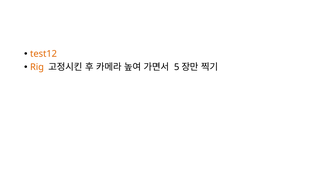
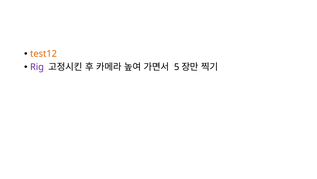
Rig colour: orange -> purple (37, 67)
